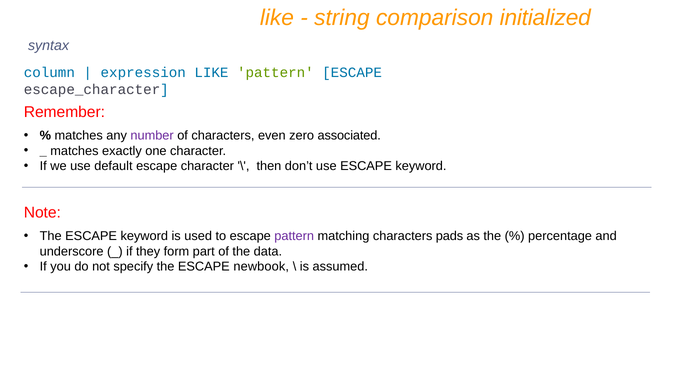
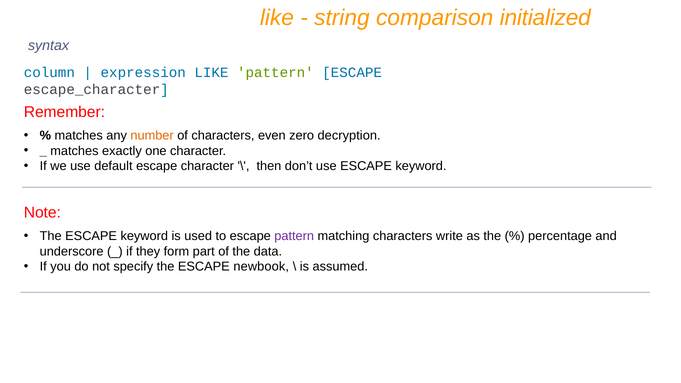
number colour: purple -> orange (152, 136)
associated: associated -> decryption (349, 136)
pads: pads -> write (449, 236)
